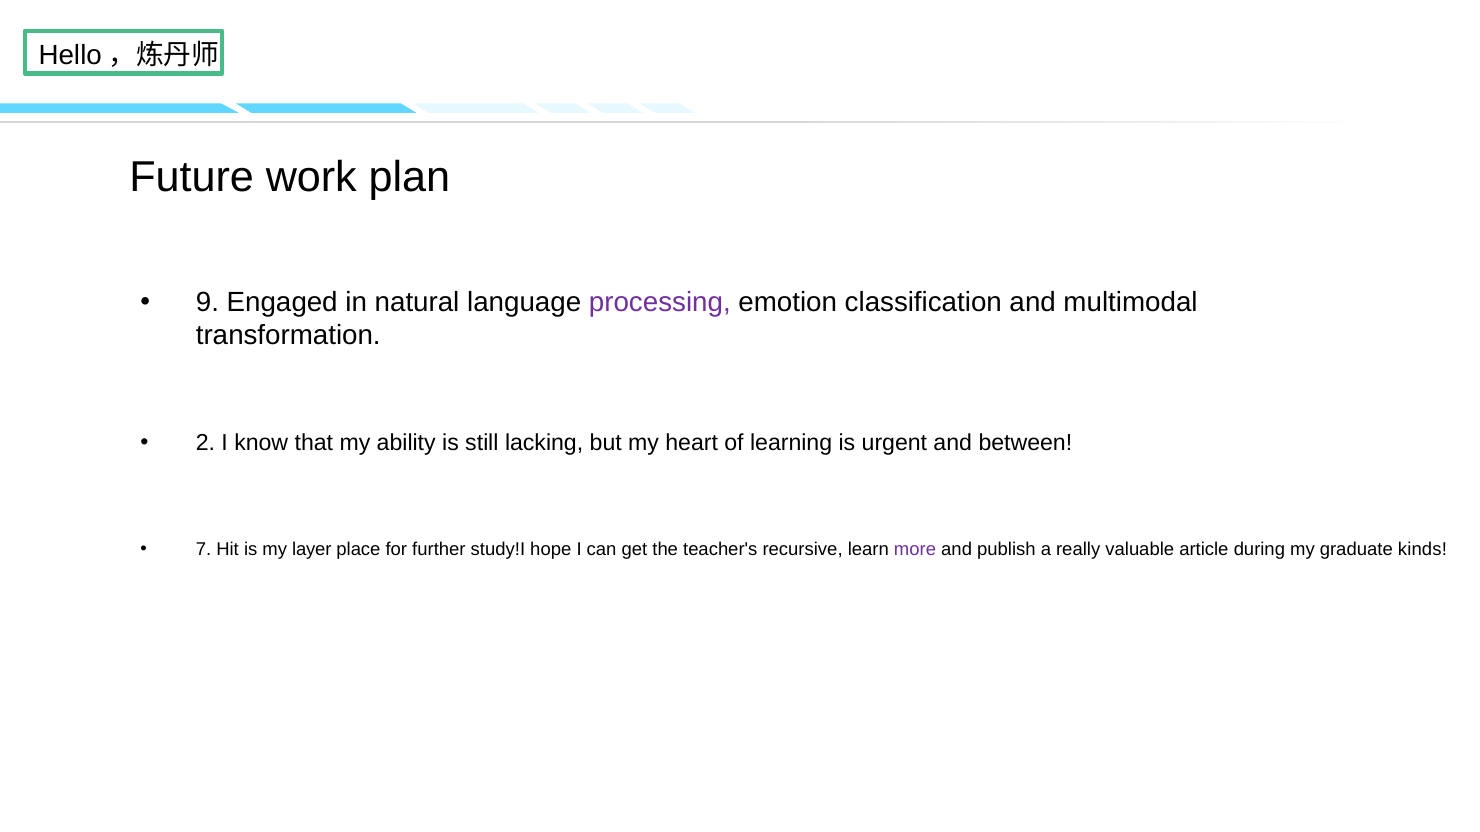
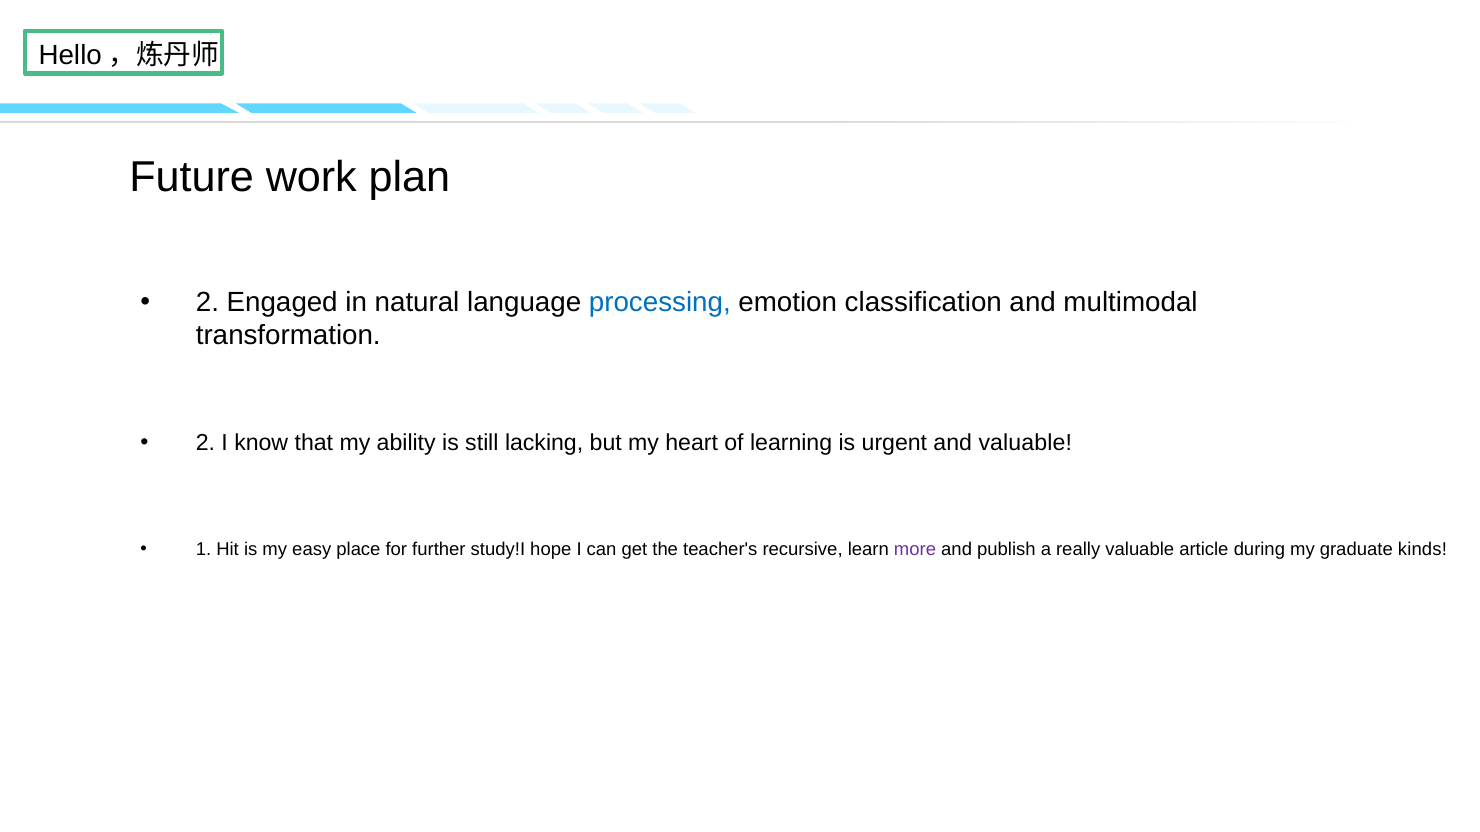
9: 9 -> 2 (207, 303)
processing colour: purple -> blue (660, 303)
and between: between -> valuable (1025, 444)
7: 7 -> 1 (204, 550)
layer: layer -> easy (312, 550)
